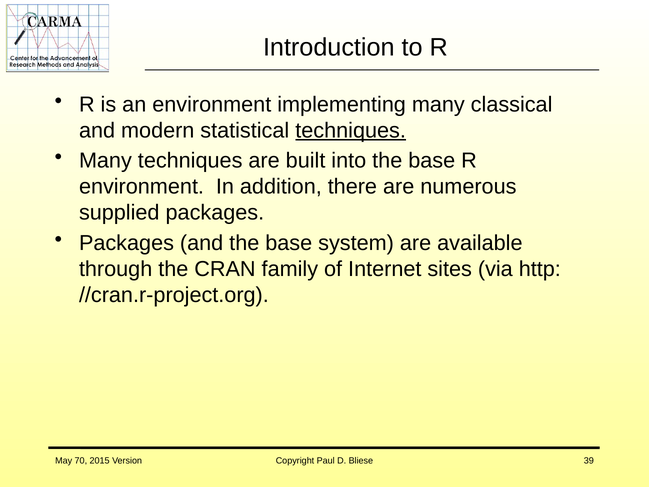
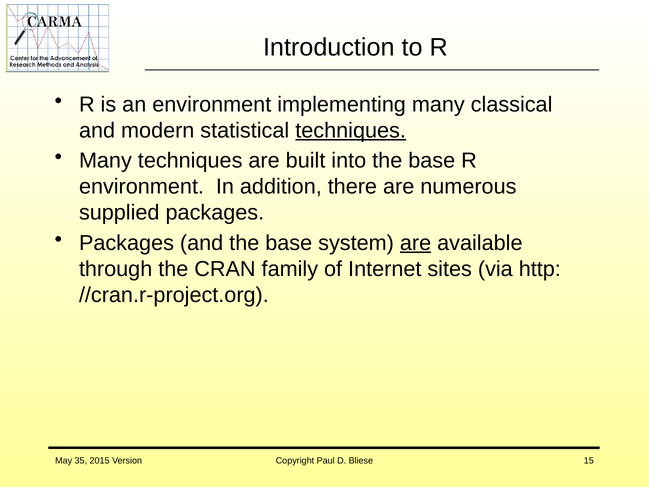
are underline: none -> present (416, 243)
70: 70 -> 35 (81, 460)
39: 39 -> 15 (589, 460)
